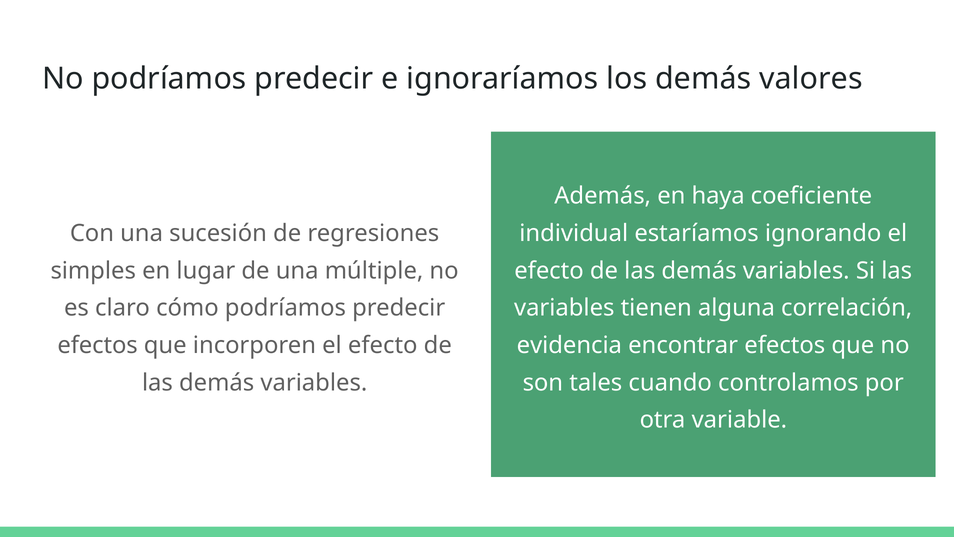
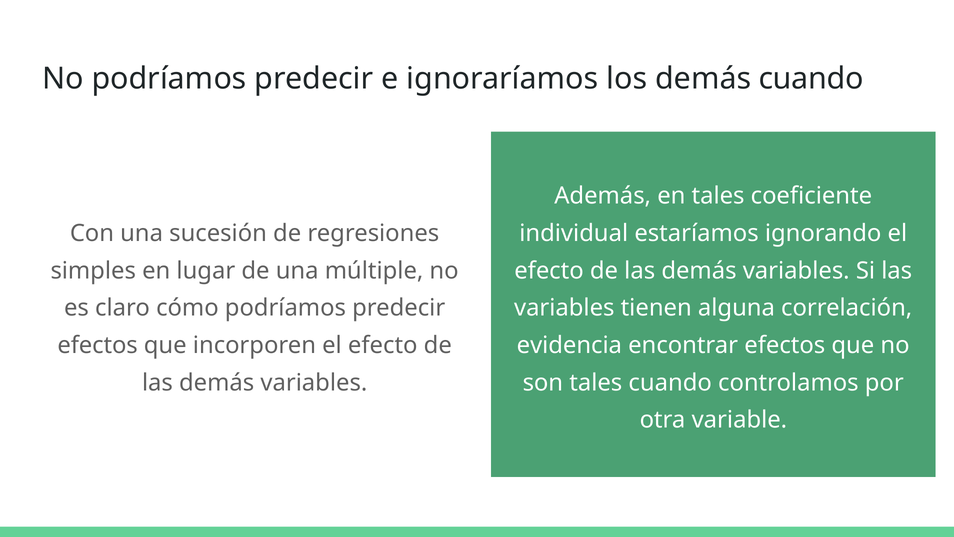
demás valores: valores -> cuando (811, 79)
en haya: haya -> tales (718, 196)
